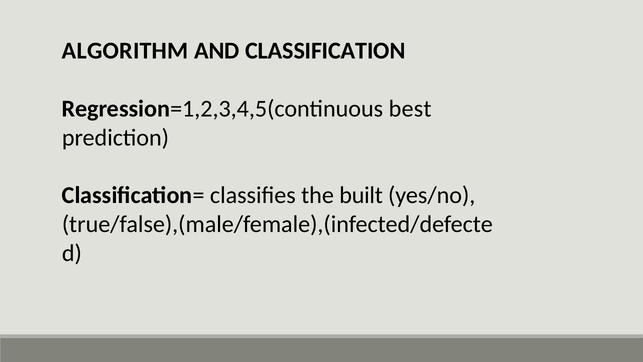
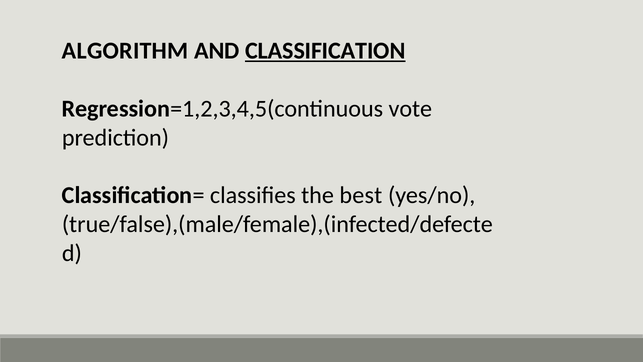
CLASSIFICATION underline: none -> present (325, 51)
best: best -> vote (410, 109)
built: built -> best (361, 195)
